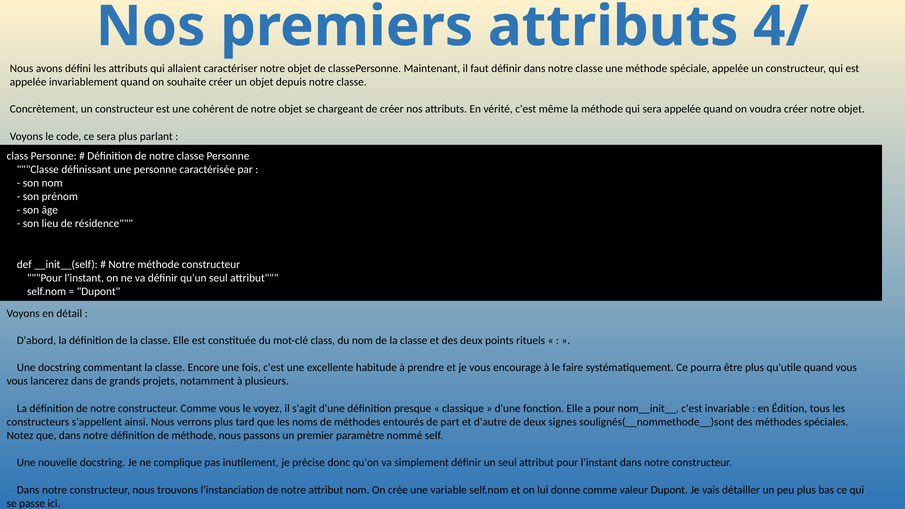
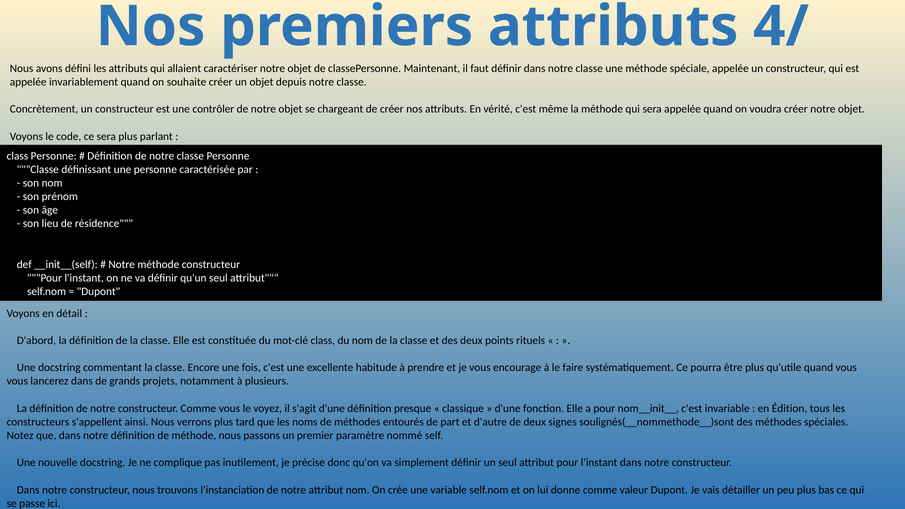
cohérent: cohérent -> contrôler (213, 109)
